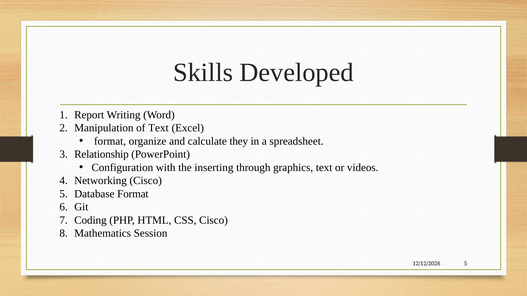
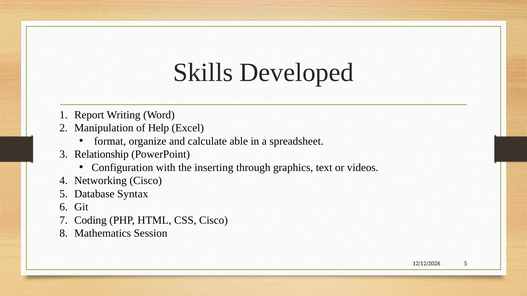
of Text: Text -> Help (159, 128)
they: they -> able (239, 141)
Database Format: Format -> Syntax (133, 194)
